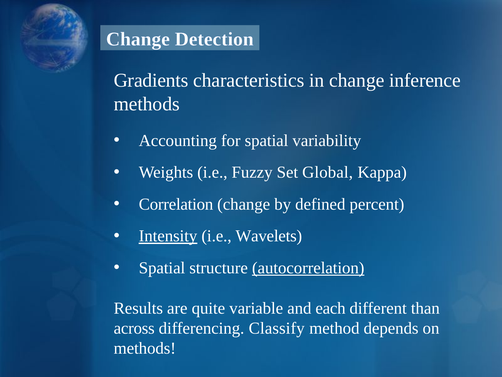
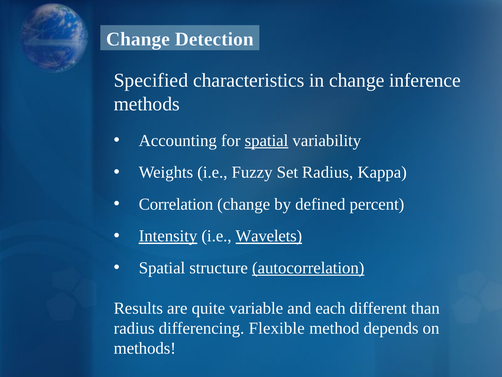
Gradients: Gradients -> Specified (151, 80)
spatial underline: none -> present (266, 140)
Set Global: Global -> Radius (328, 172)
Wavelets underline: none -> present (269, 236)
across: across -> radius (134, 328)
Classify: Classify -> Flexible (277, 328)
